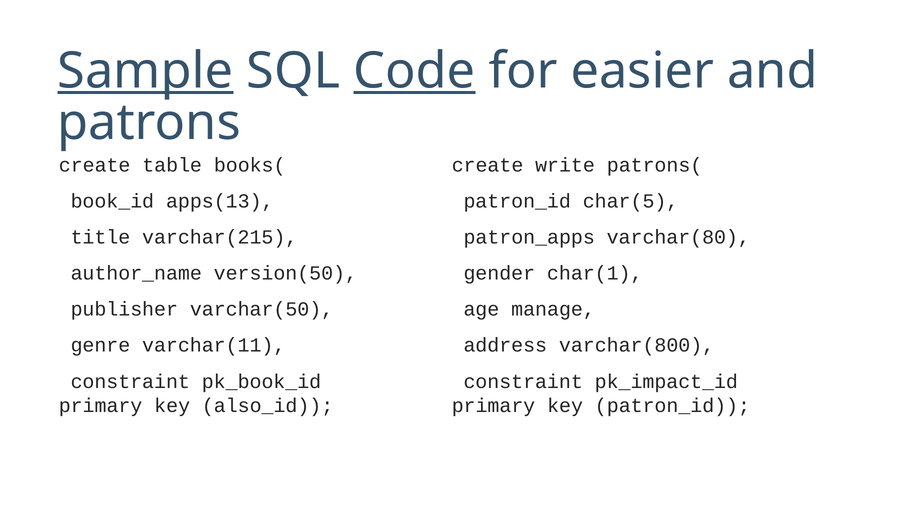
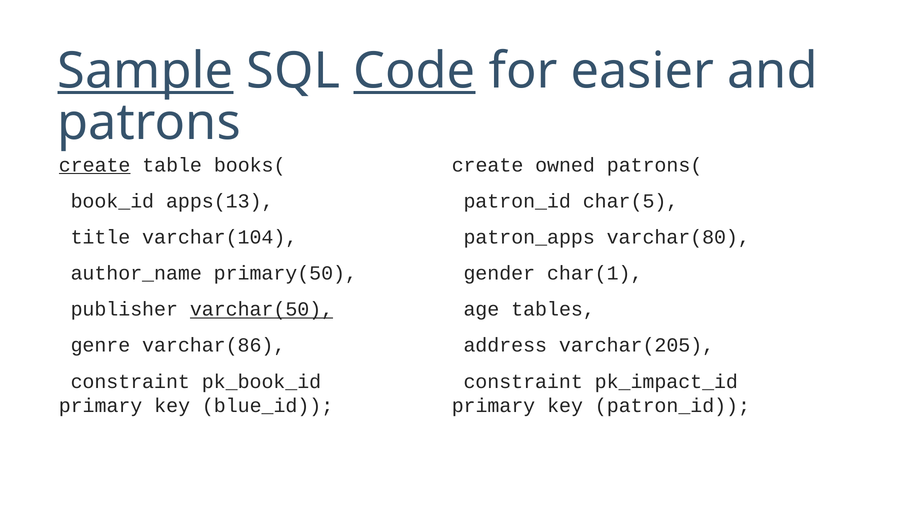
create underline: none -> present (95, 165)
write: write -> owned (565, 165)
varchar(215: varchar(215 -> varchar(104 (220, 237)
version(50: version(50 -> primary(50 (285, 273)
varchar(50 underline: none -> present (262, 309)
manage: manage -> tables (553, 309)
varchar(11: varchar(11 -> varchar(86 (214, 346)
varchar(800: varchar(800 -> varchar(205 (637, 346)
also_id: also_id -> blue_id (268, 406)
